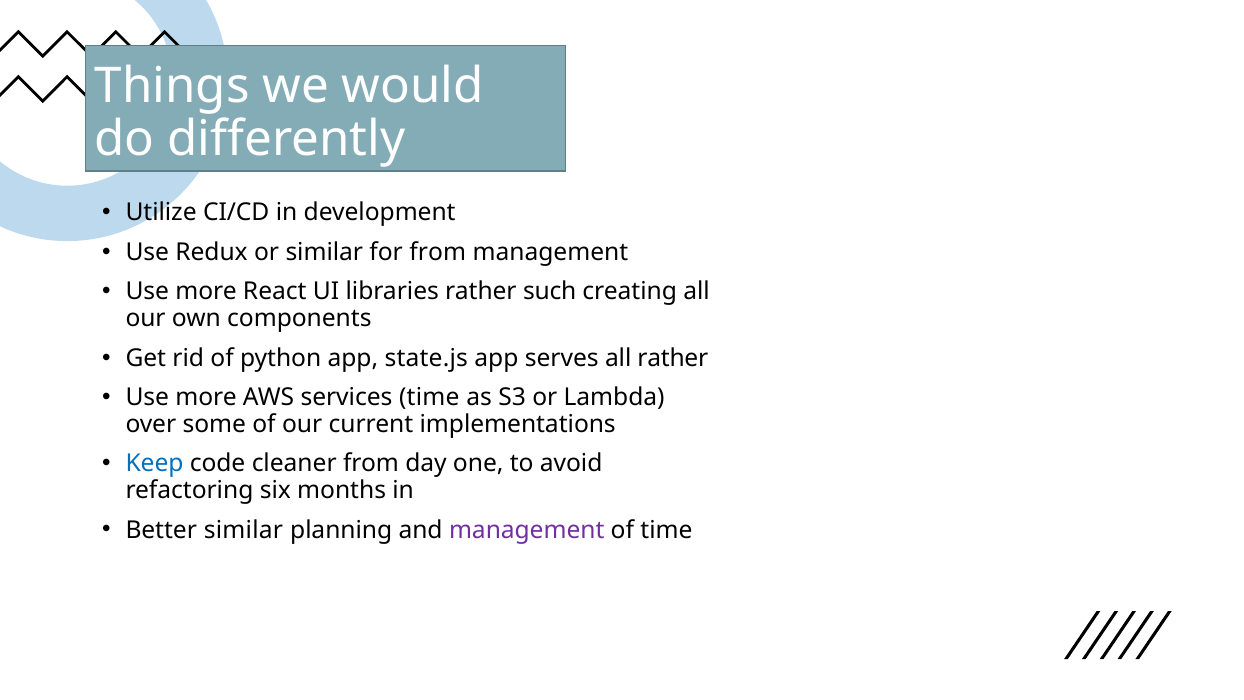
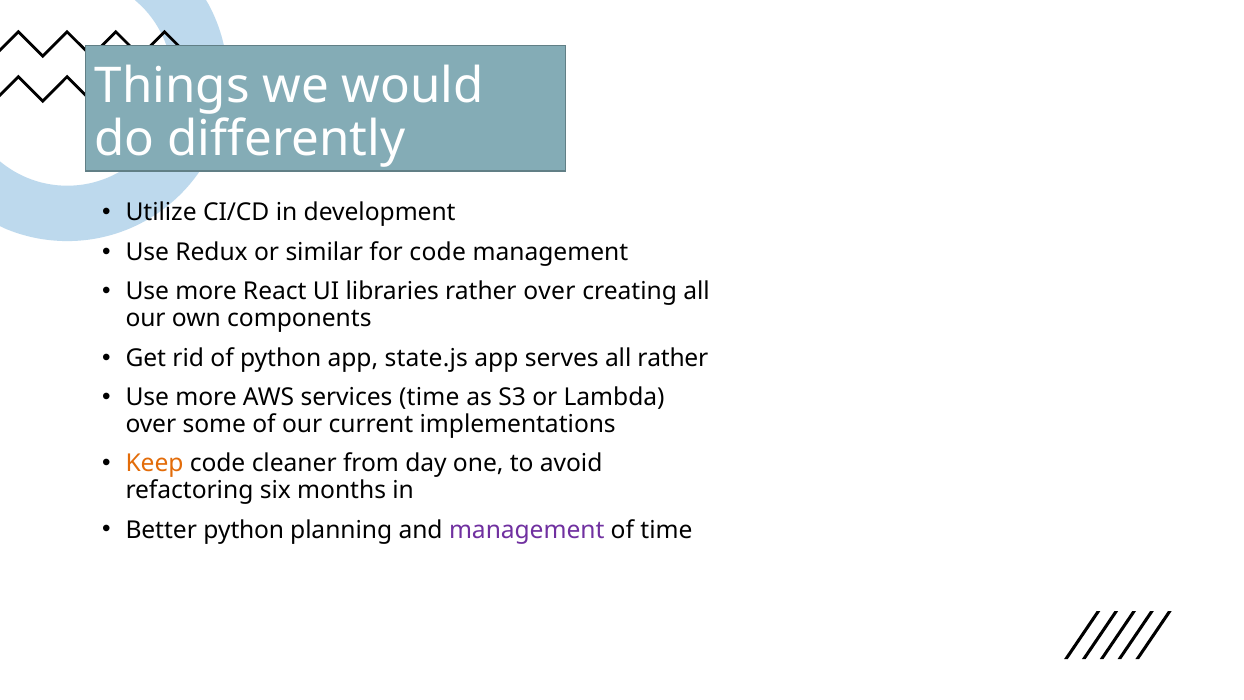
for from: from -> code (438, 252)
rather such: such -> over (549, 292)
Keep colour: blue -> orange (155, 464)
Better similar: similar -> python (244, 530)
